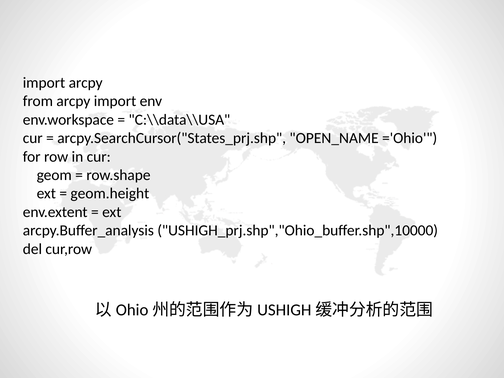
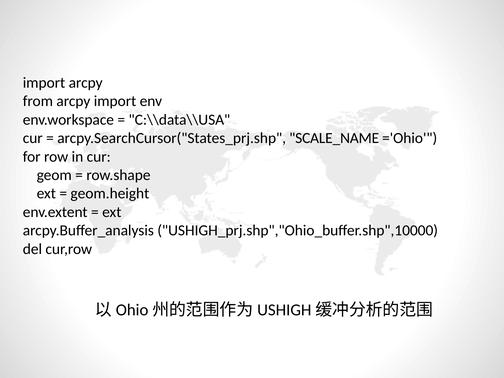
OPEN_NAME: OPEN_NAME -> SCALE_NAME (334, 138)
